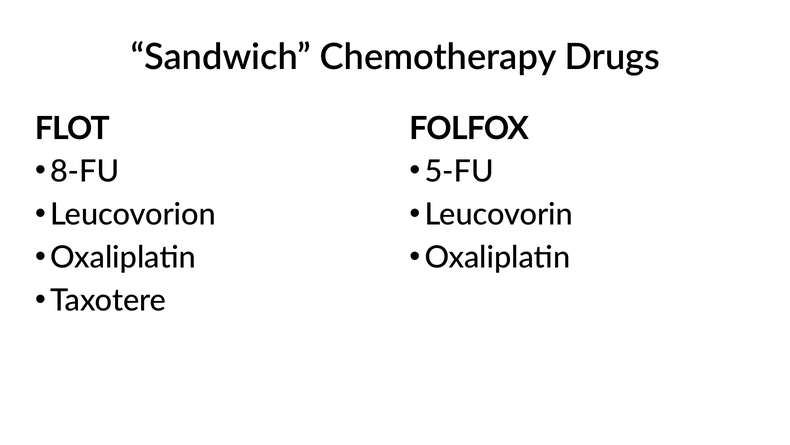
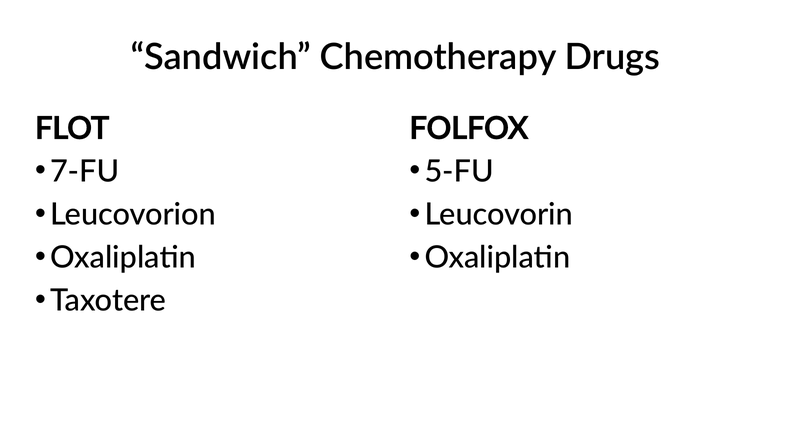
8-FU: 8-FU -> 7-FU (85, 171)
